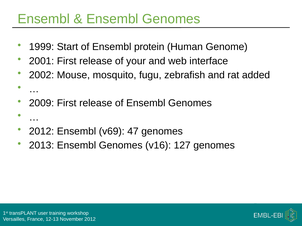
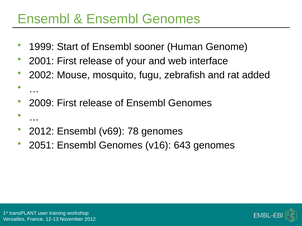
protein: protein -> sooner (149, 47)
47: 47 -> 78 (133, 132)
2013: 2013 -> 2051 (42, 146)
127: 127 -> 643 (182, 146)
